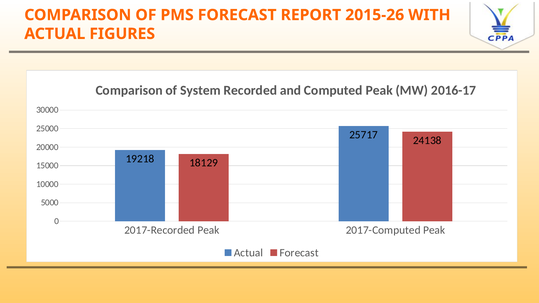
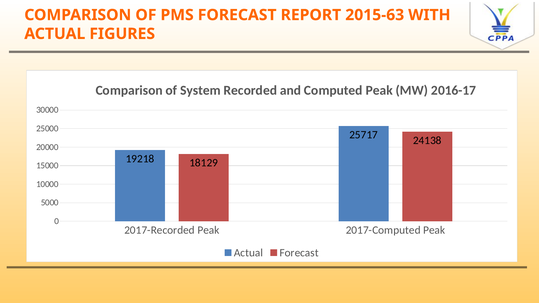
2015-26: 2015-26 -> 2015-63 (375, 15)
